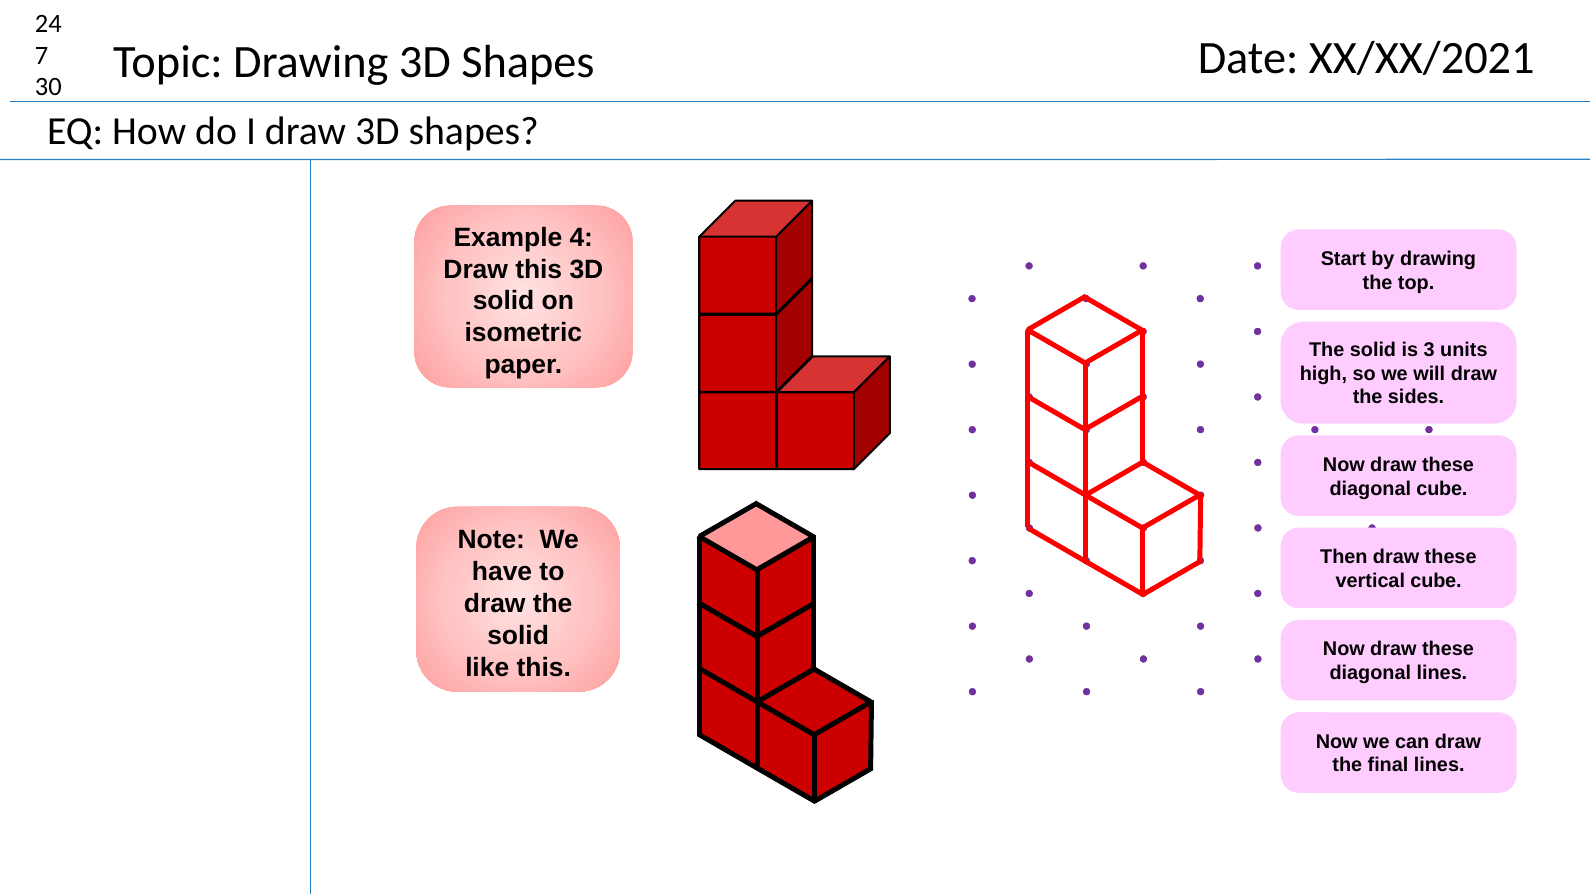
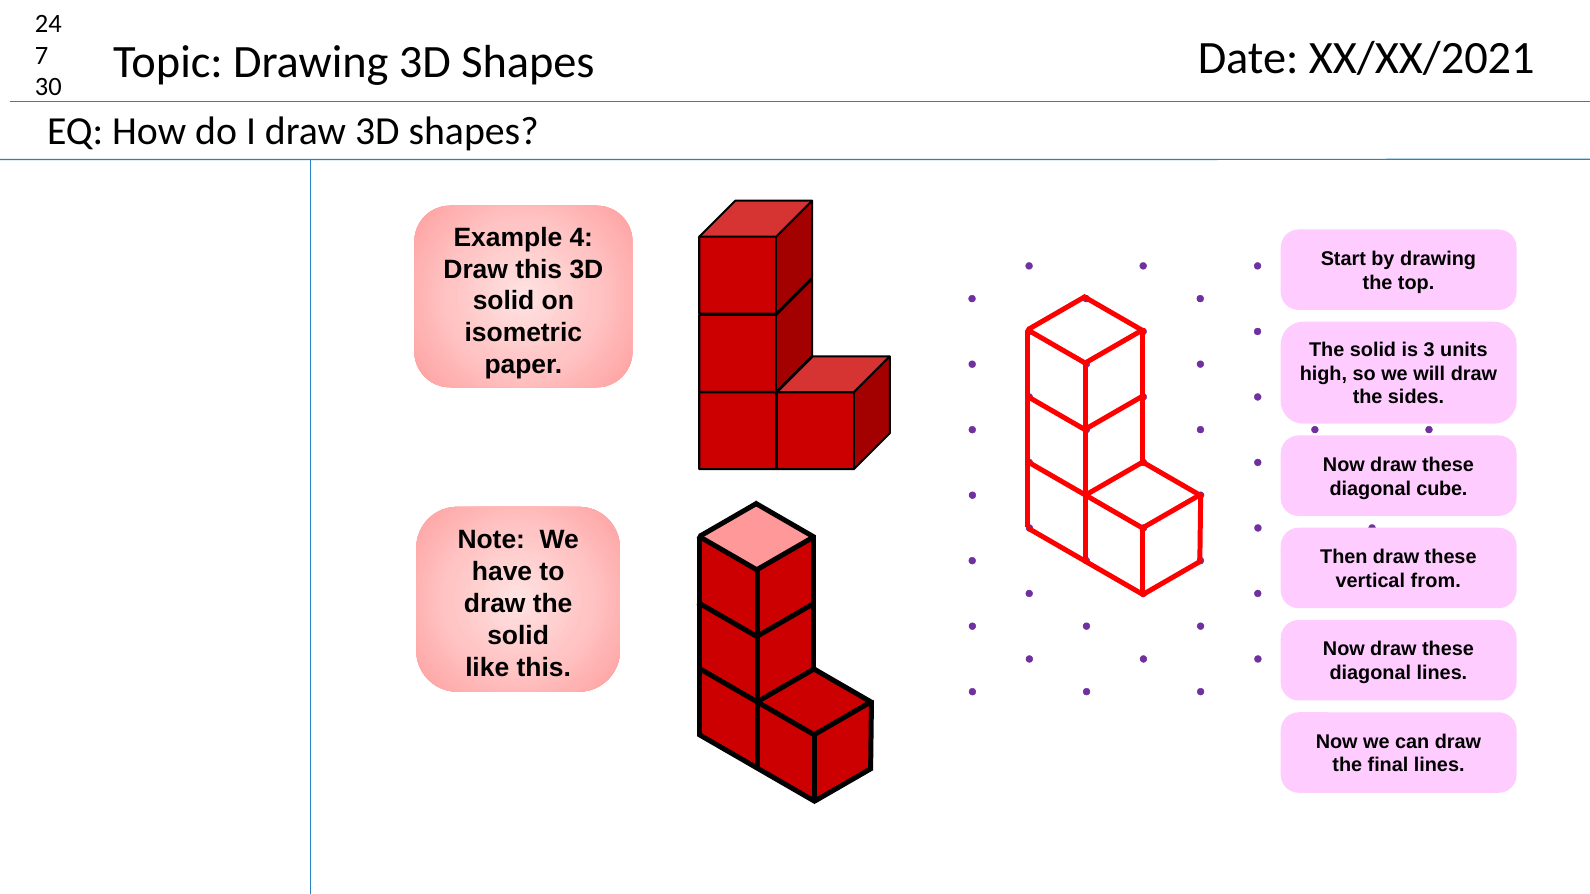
vertical cube: cube -> from (1436, 581)
